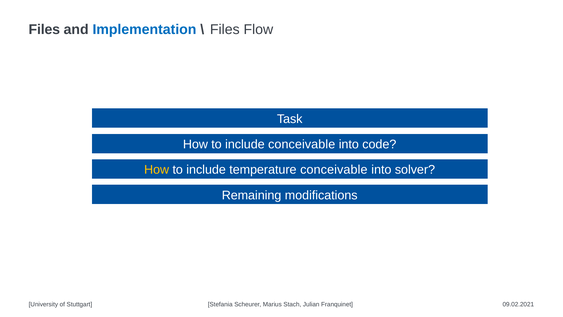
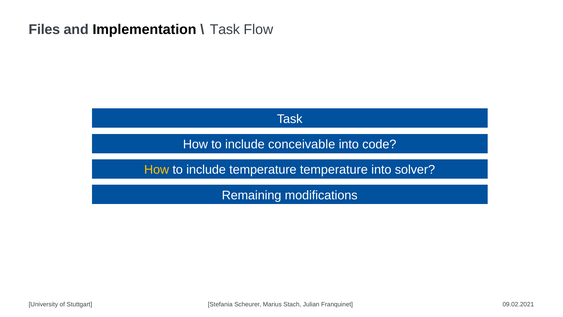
Implementation colour: blue -> black (144, 29)
Files: Files -> Task (225, 29)
temperature conceivable: conceivable -> temperature (334, 170)
